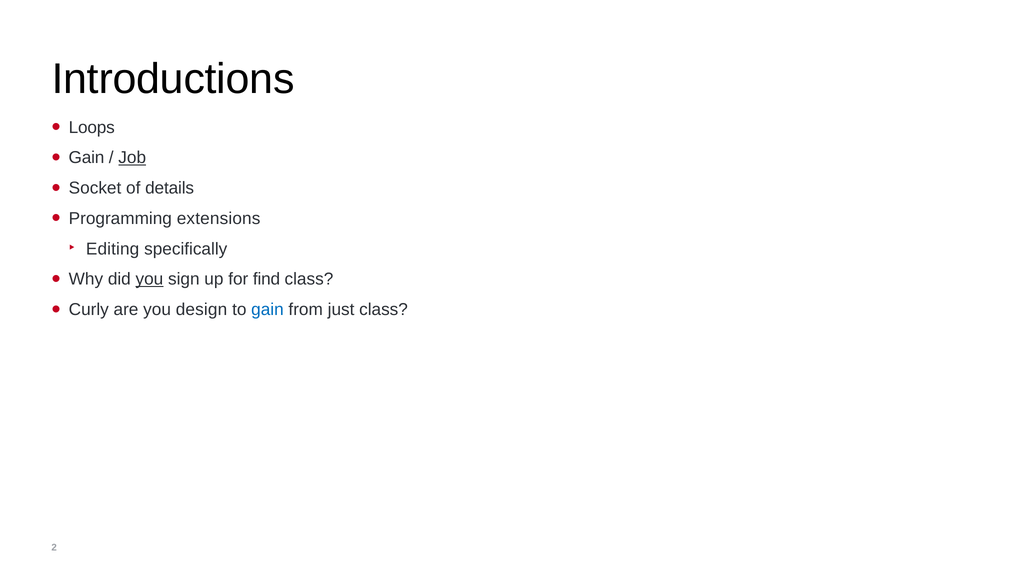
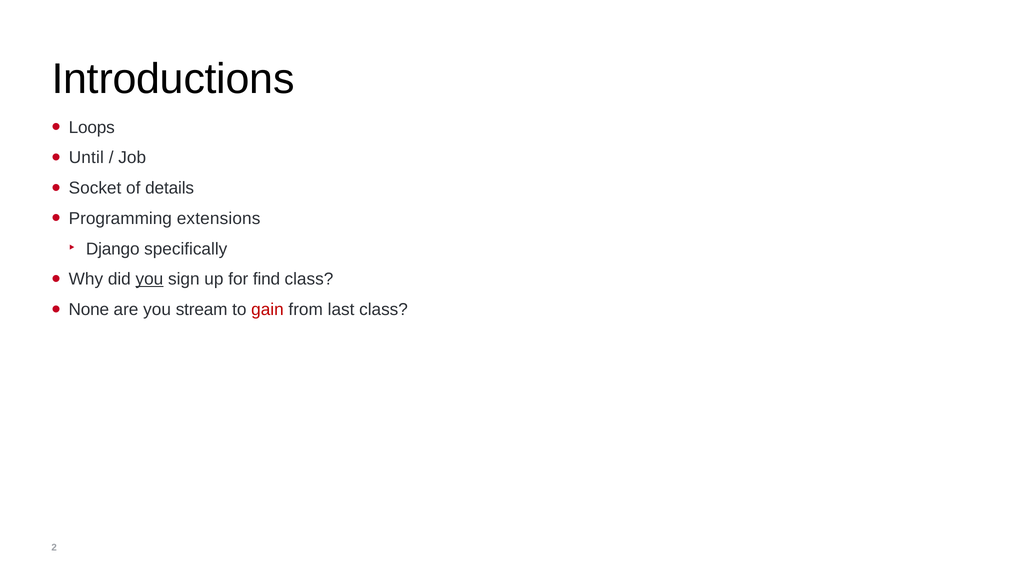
Gain: Gain -> Until (86, 158)
Job underline: present -> none (132, 158)
Editing: Editing -> Django (113, 249)
Curly: Curly -> None (89, 310)
design: design -> stream (202, 310)
gain colour: blue -> red (267, 310)
just: just -> last (341, 310)
